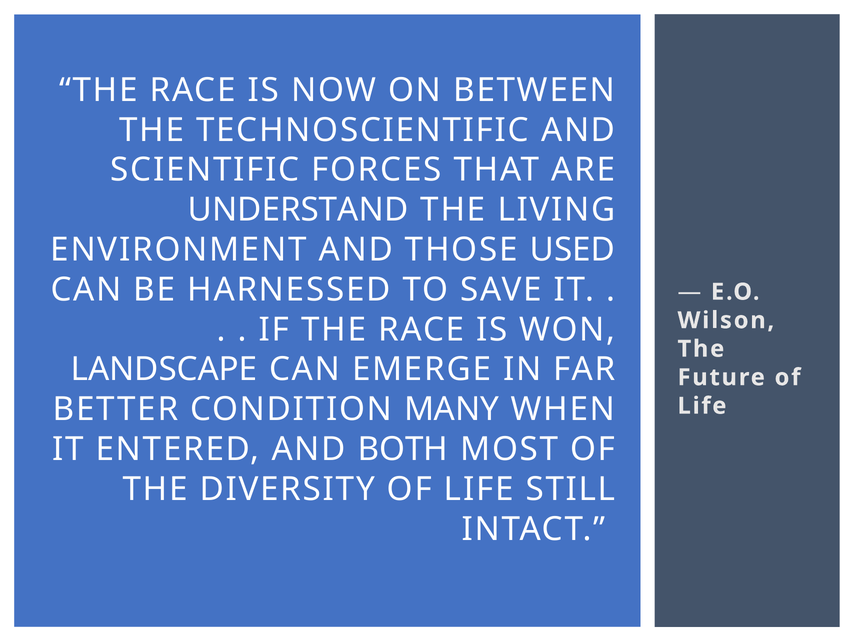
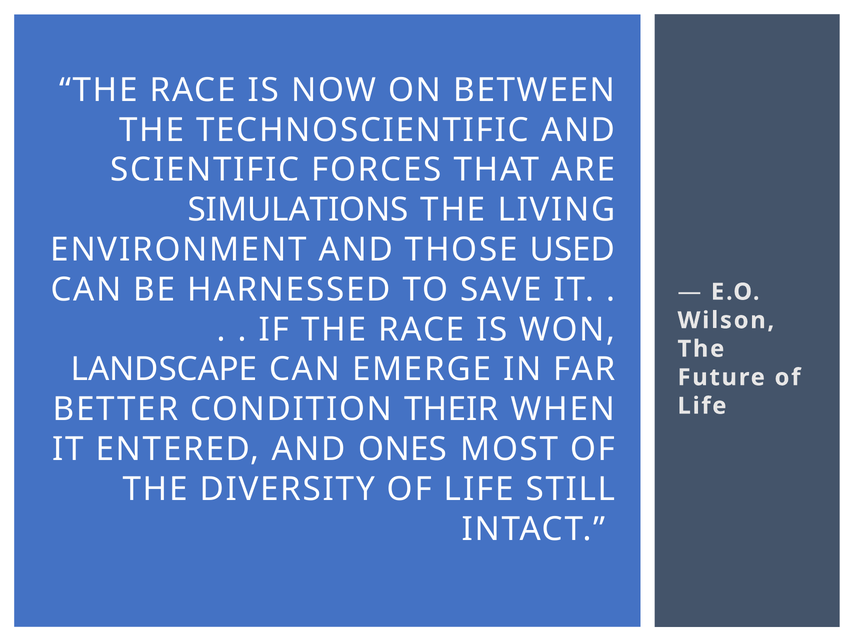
UNDERSTAND: UNDERSTAND -> SIMULATIONS (298, 210)
MANY: MANY -> THEIR (451, 409)
BOTH: BOTH -> ONES (403, 449)
